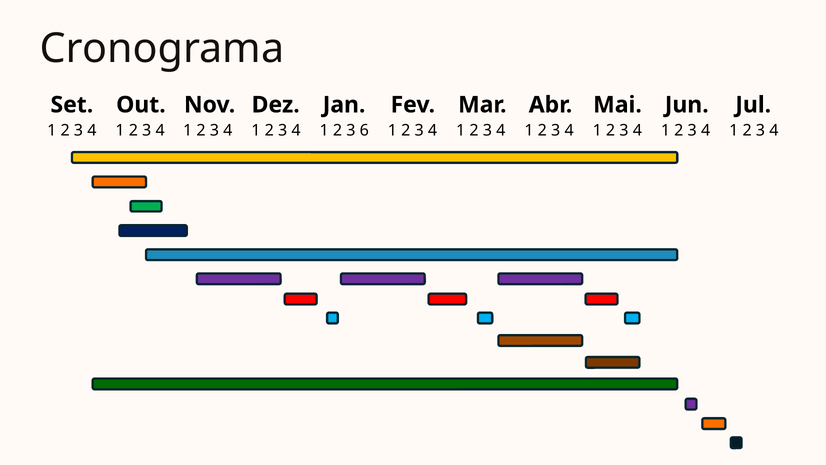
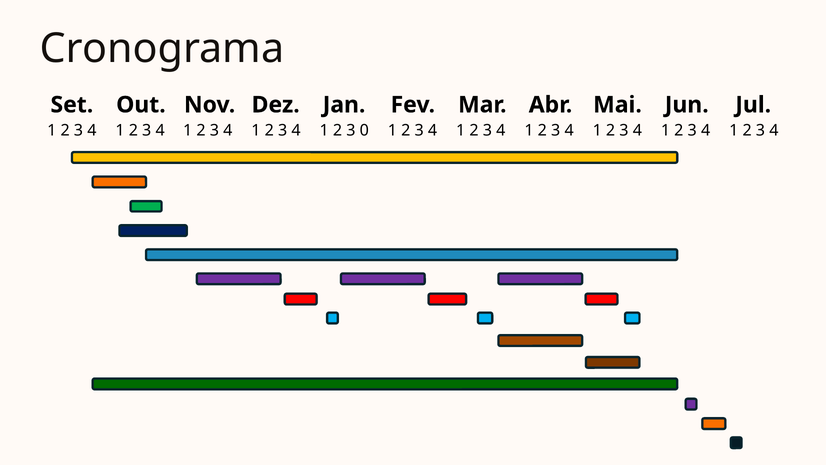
6: 6 -> 0 (364, 131)
